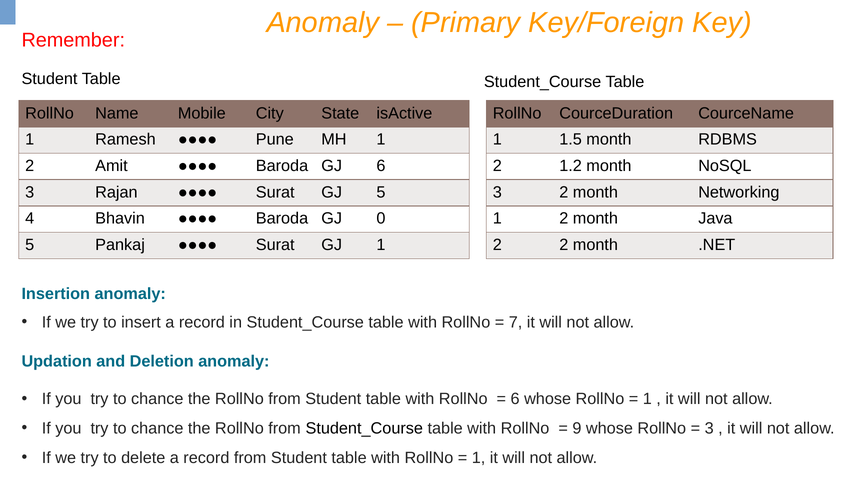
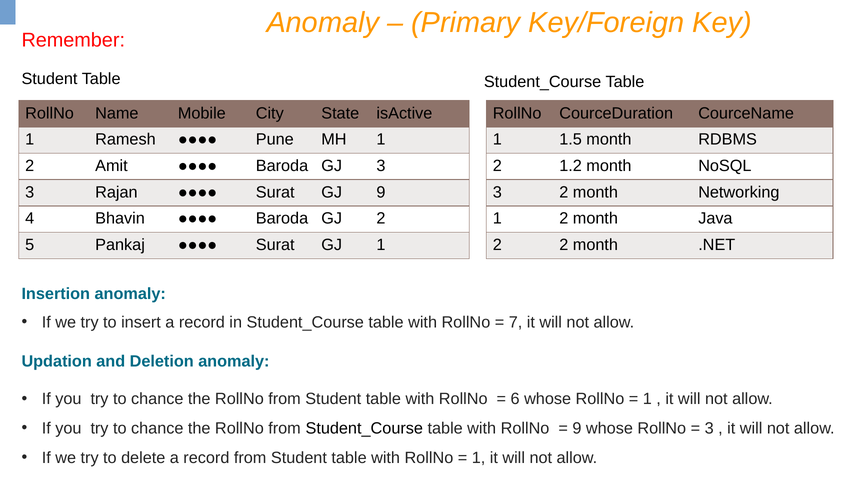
GJ 6: 6 -> 3 (381, 166)
GJ 5: 5 -> 9 (381, 192)
GJ 0: 0 -> 2 (381, 218)
